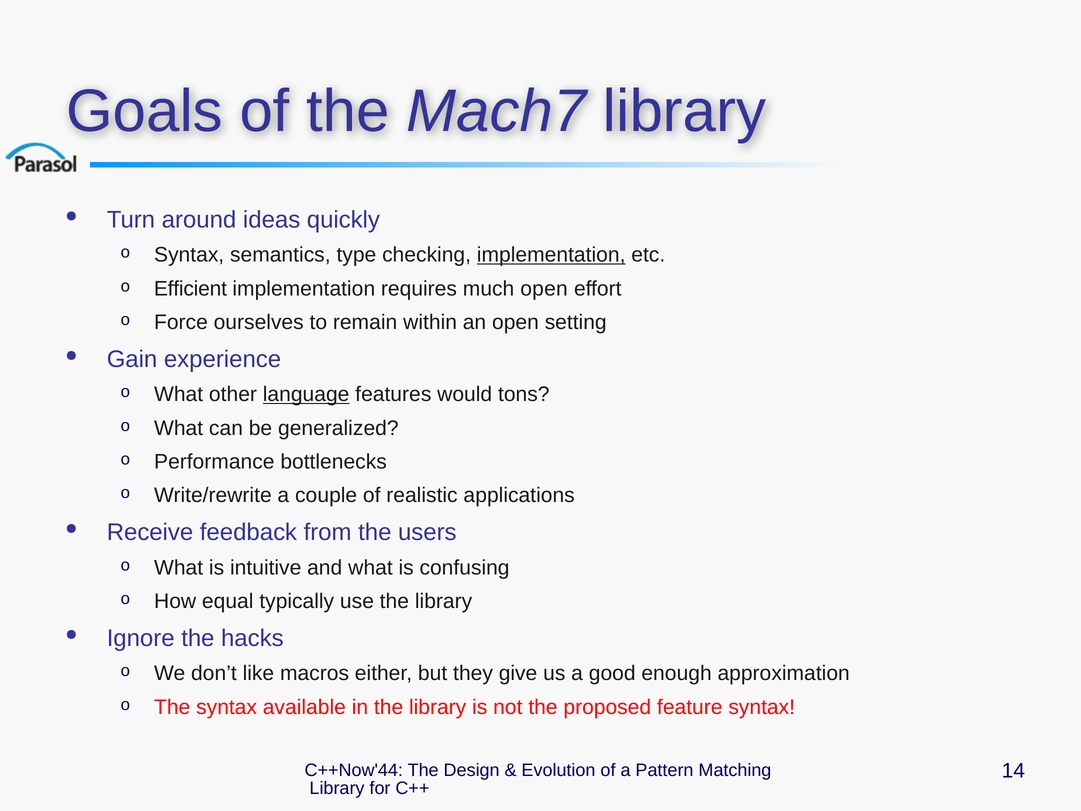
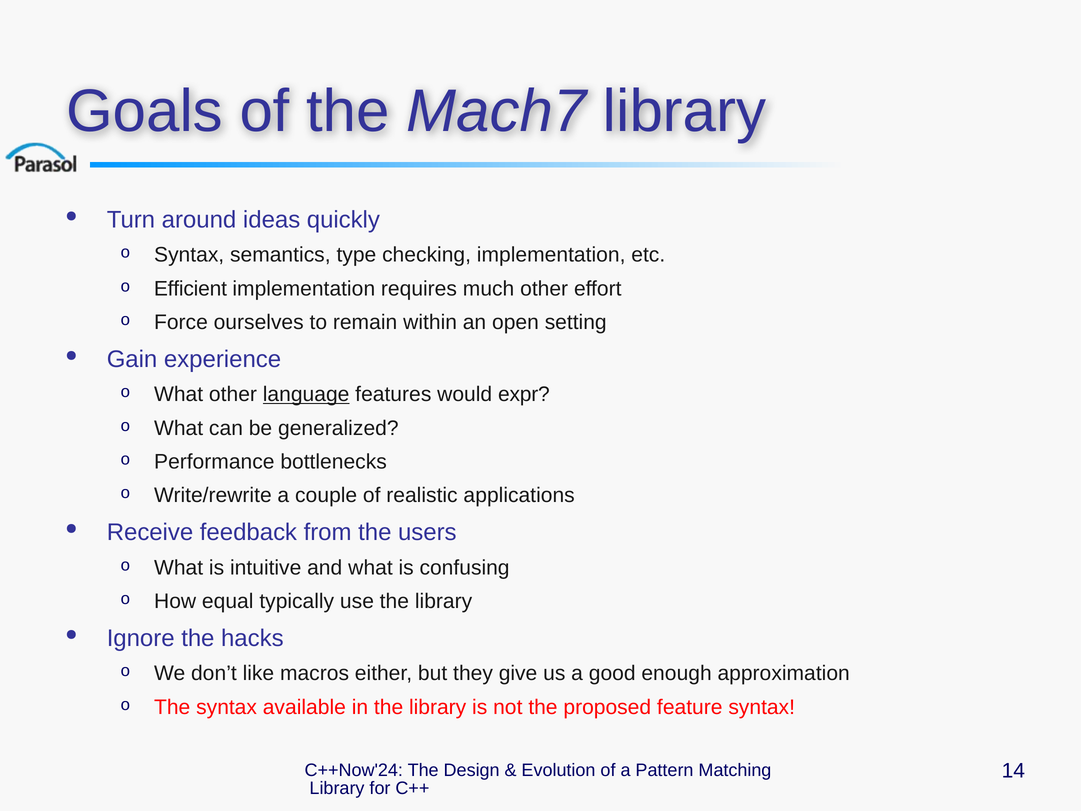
implementation underline: present -> none (551, 255)
much open: open -> other (544, 289)
tons: tons -> expr (524, 394)
C++Now'44: C++Now'44 -> C++Now'24 (354, 770)
